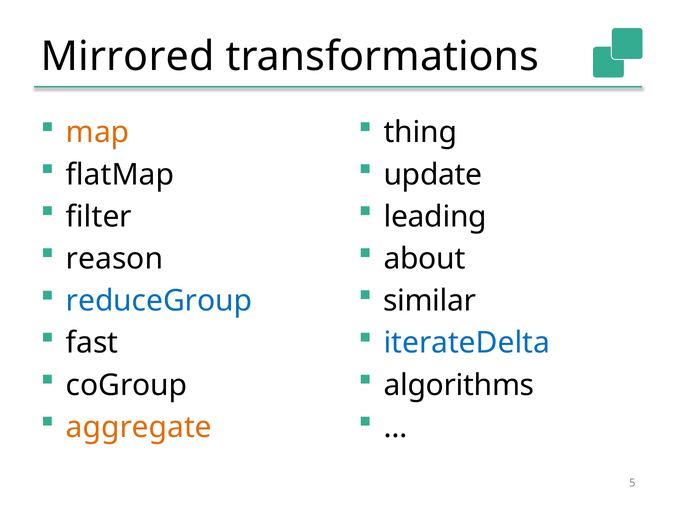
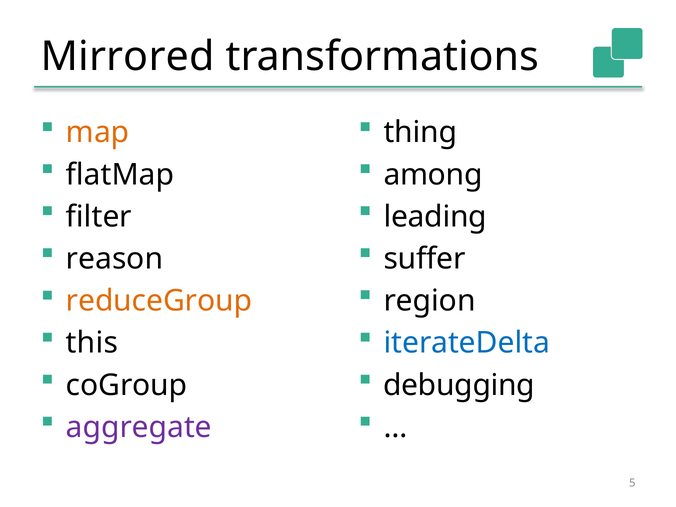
update: update -> among (433, 175)
about: about -> suffer (425, 259)
reduceGroup colour: blue -> orange (159, 301)
similar: similar -> region (430, 301)
fast: fast -> this (92, 343)
algorithms: algorithms -> debugging (459, 385)
aggregate colour: orange -> purple (139, 427)
